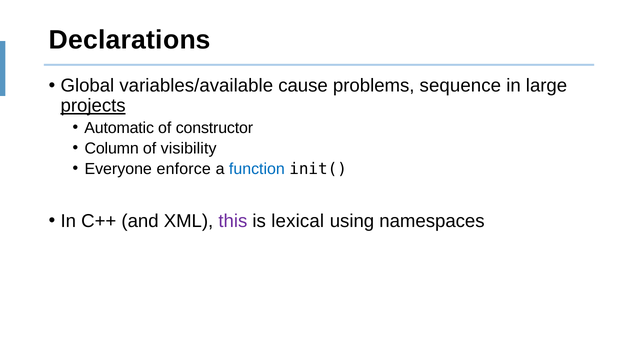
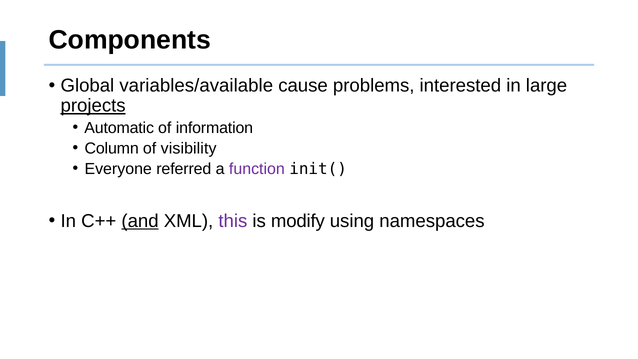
Declarations: Declarations -> Components (130, 40)
sequence: sequence -> interested (460, 86)
constructor: constructor -> information (214, 128)
enforce: enforce -> referred (184, 169)
function colour: blue -> purple (257, 169)
and underline: none -> present (140, 221)
lexical: lexical -> modify (298, 221)
